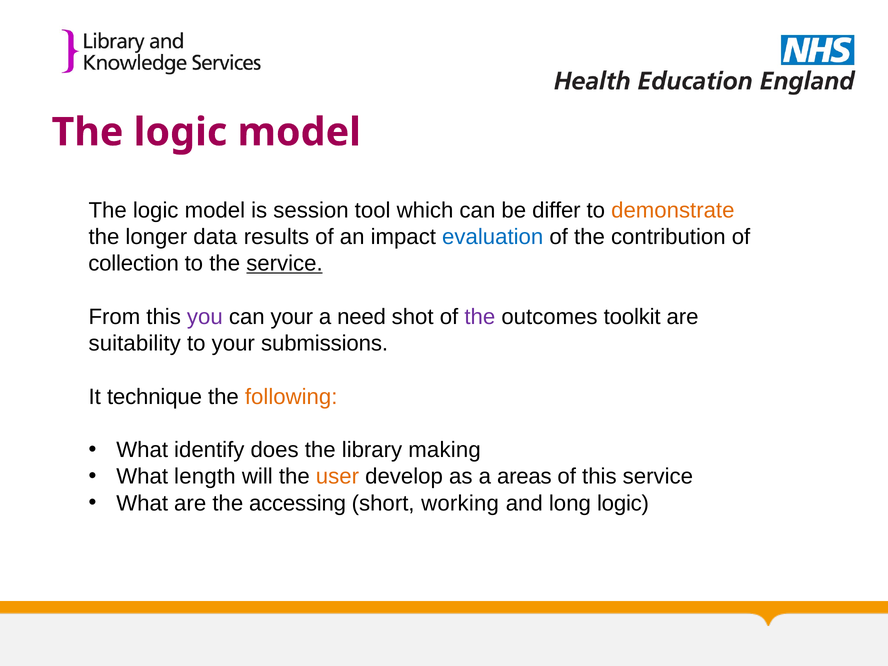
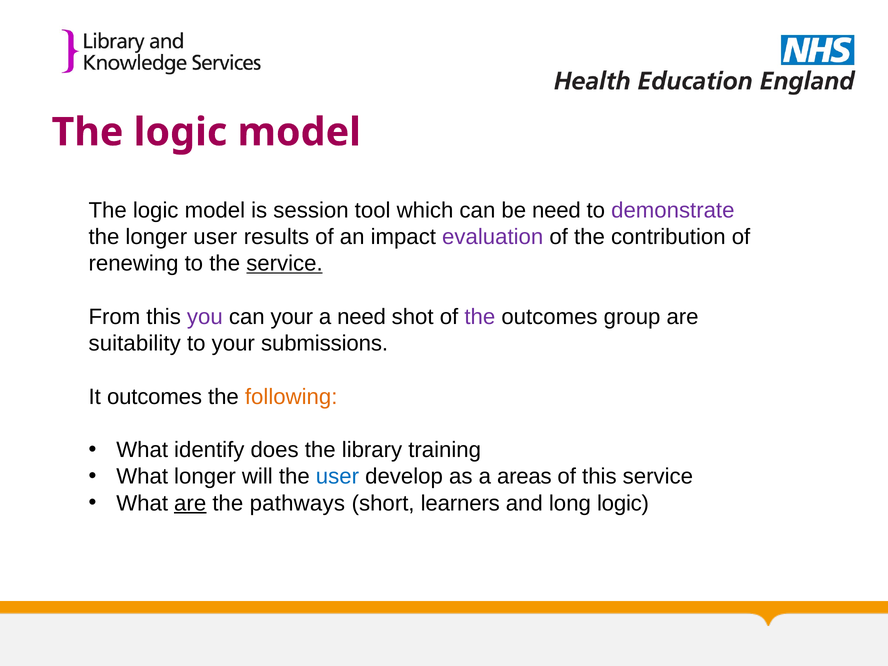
be differ: differ -> need (556, 210)
demonstrate colour: orange -> purple (673, 210)
longer data: data -> user (215, 237)
evaluation colour: blue -> purple (493, 237)
collection: collection -> renewing (134, 263)
toolkit: toolkit -> group (632, 317)
It technique: technique -> outcomes (154, 397)
making: making -> training (445, 450)
What length: length -> longer (205, 477)
user colour: orange -> blue (337, 477)
are underline: none -> present (190, 503)
accessing: accessing -> pathways (297, 503)
working: working -> learners (460, 503)
